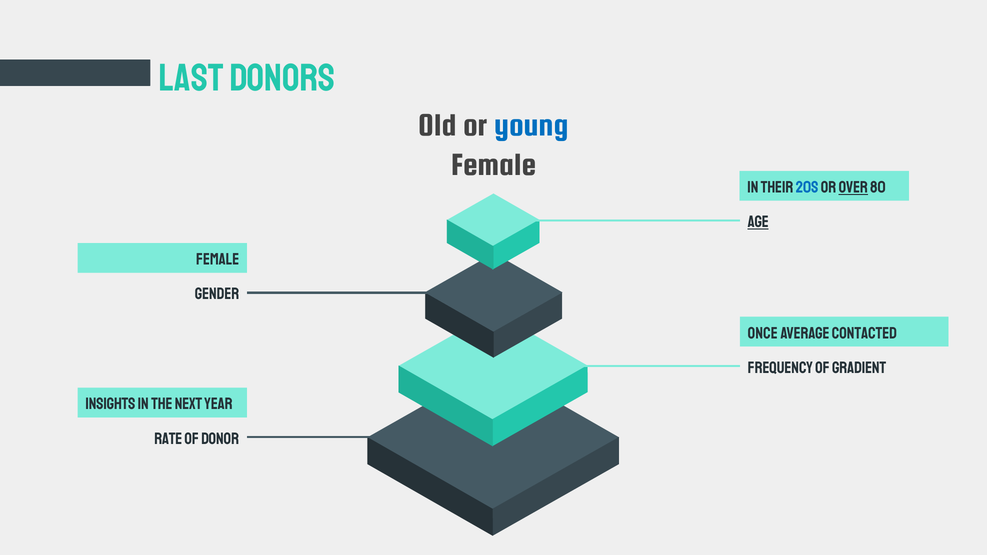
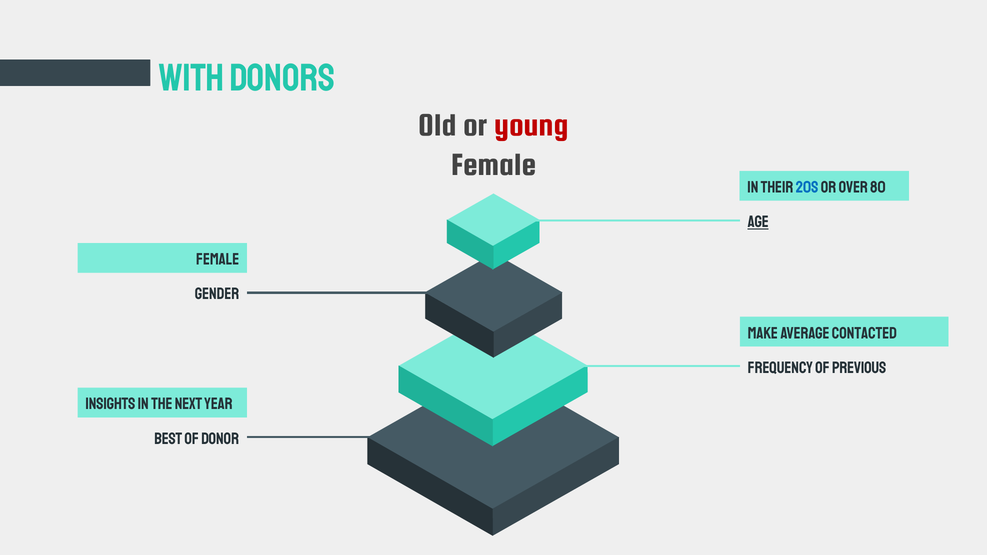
LAST: LAST -> WITH (191, 78)
young colour: blue -> red (531, 125)
Over underline: present -> none (853, 187)
Once: Once -> Make (763, 333)
Gradient: Gradient -> Previous (859, 368)
Rate: Rate -> Best (168, 439)
